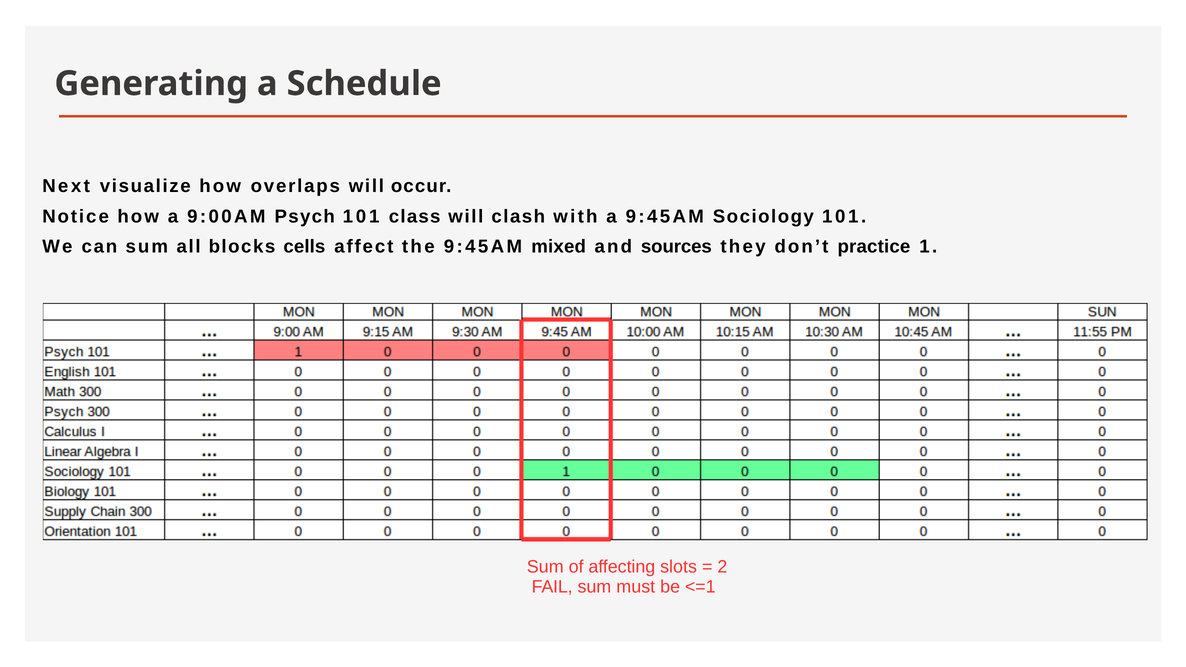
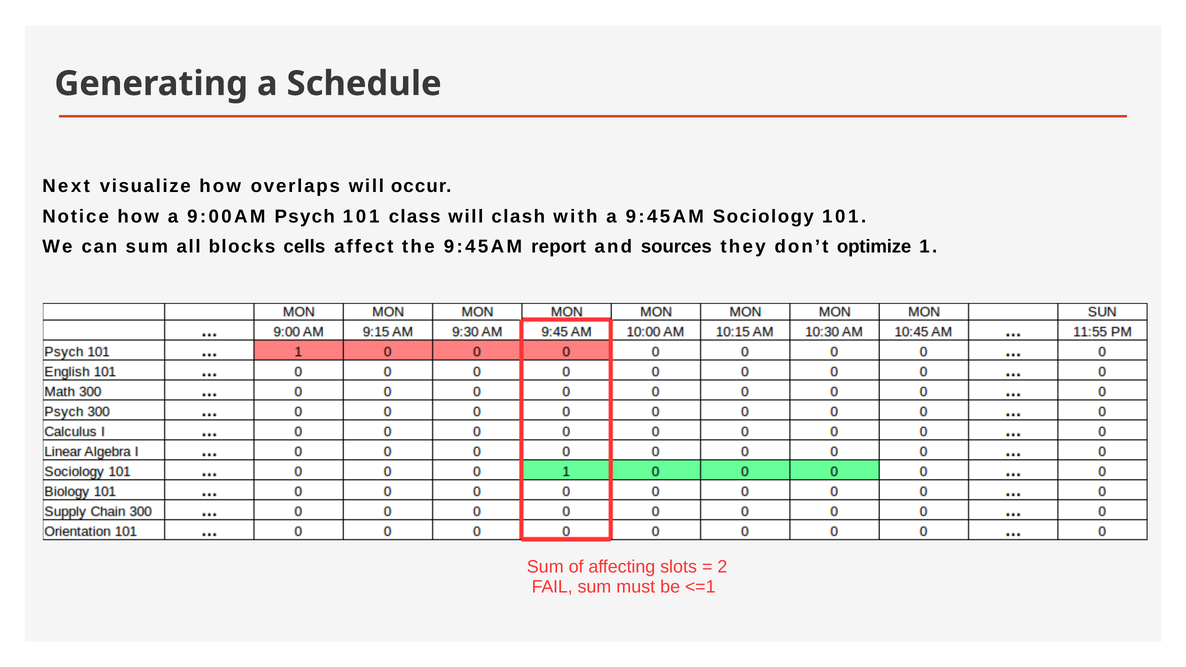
mixed: mixed -> report (559, 247)
practice: practice -> optimize (874, 247)
